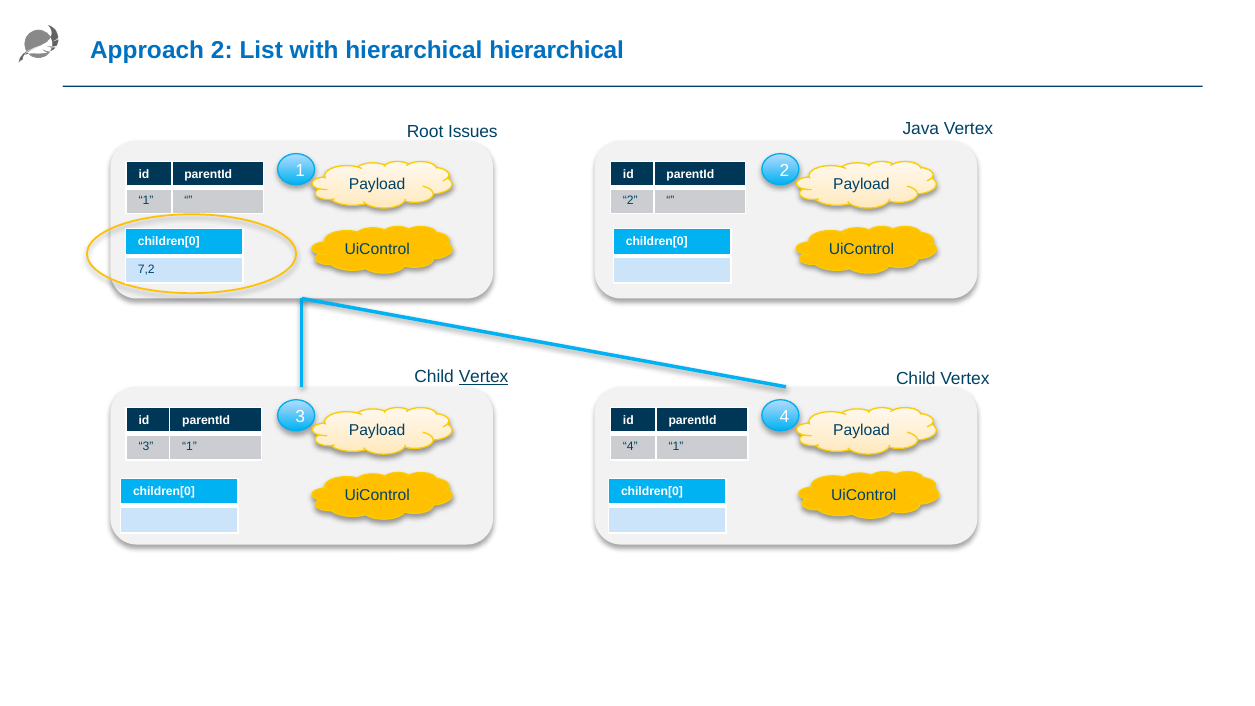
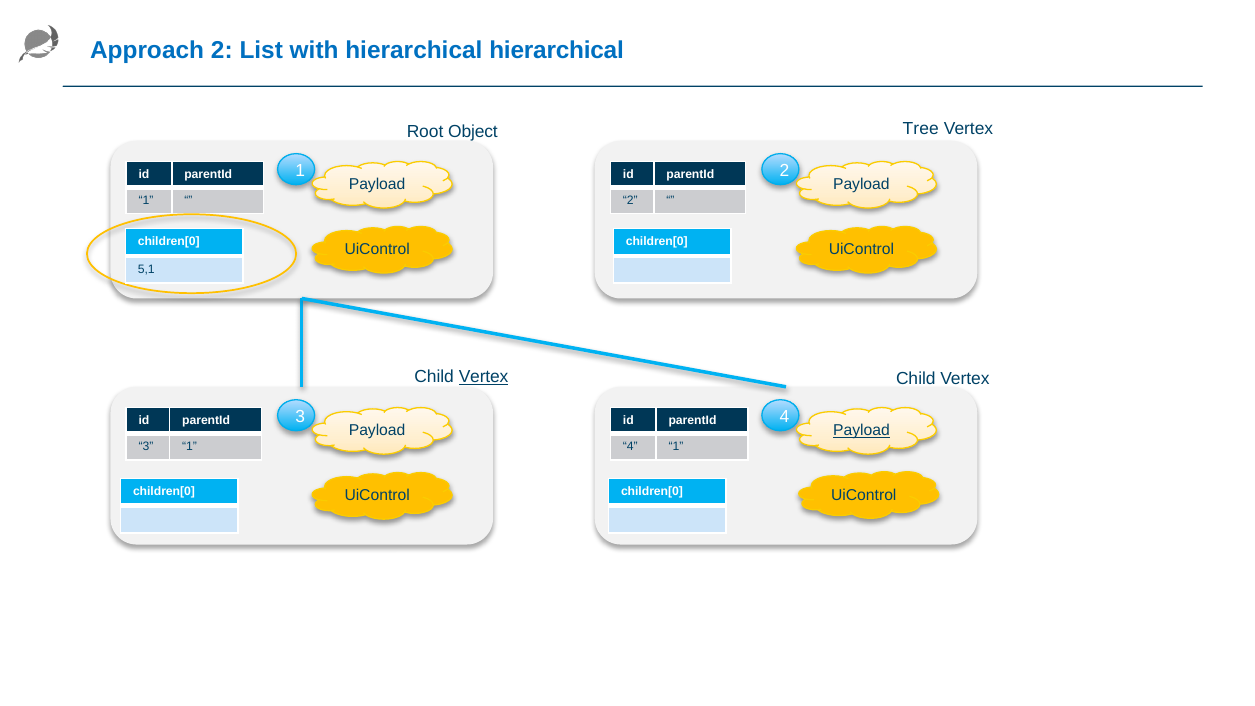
Java: Java -> Tree (921, 129)
Issues: Issues -> Object (473, 131)
7,2: 7,2 -> 5,1 (146, 269)
Payload underline: none -> present (861, 431)
